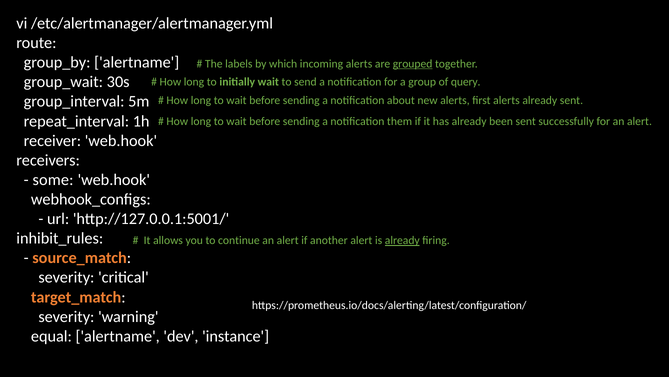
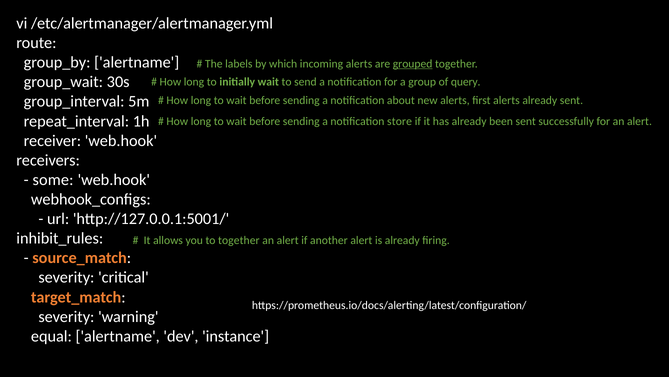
them: them -> store (400, 121)
to continue: continue -> together (239, 240)
already underline: present -> none (402, 240)
